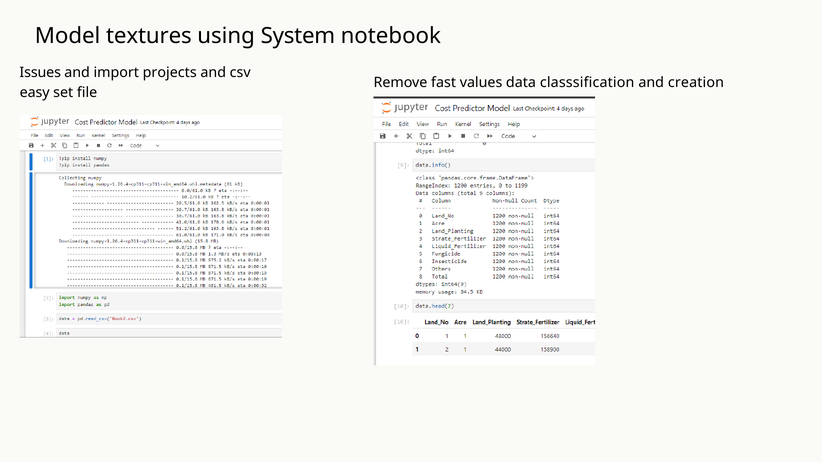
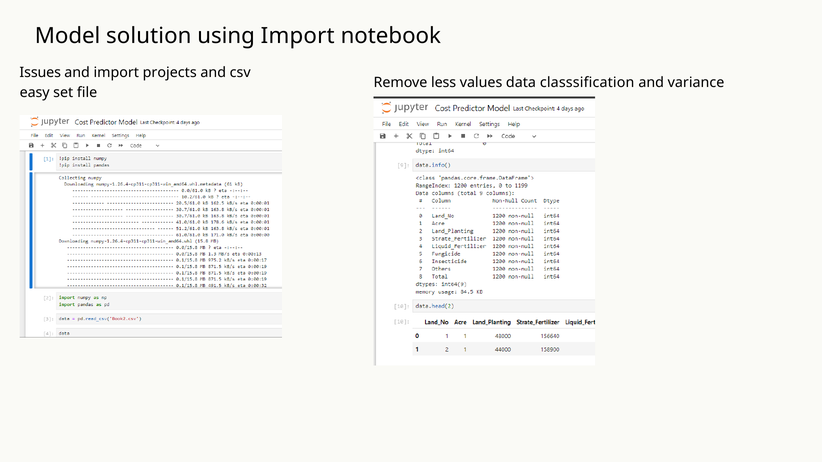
textures: textures -> solution (149, 36)
using System: System -> Import (298, 36)
fast: fast -> less (444, 83)
creation: creation -> variance (696, 83)
